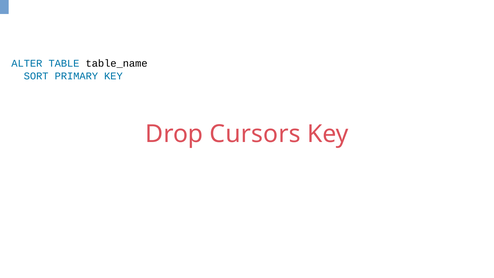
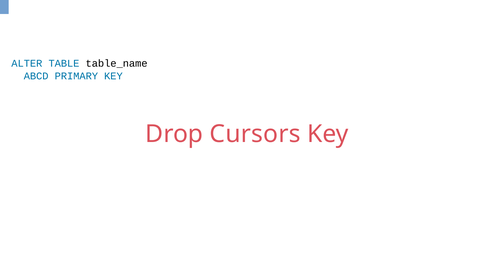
SORT: SORT -> ABCD (36, 76)
